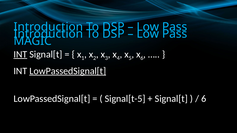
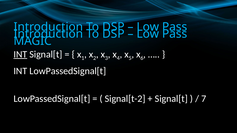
LowPassedSignal[t underline: present -> none (68, 71)
Signal[t-5: Signal[t-5 -> Signal[t-2 (125, 99)
6: 6 -> 7 (204, 99)
